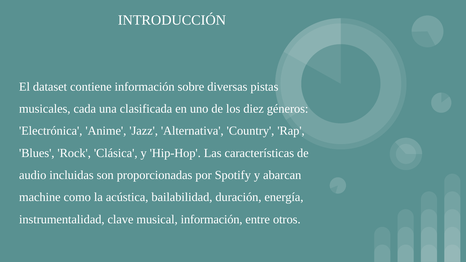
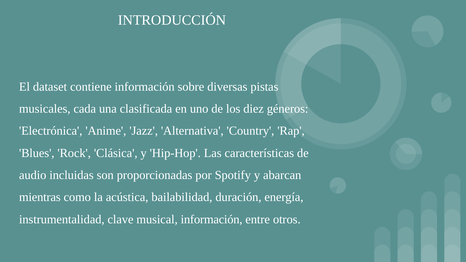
machine: machine -> mientras (40, 197)
